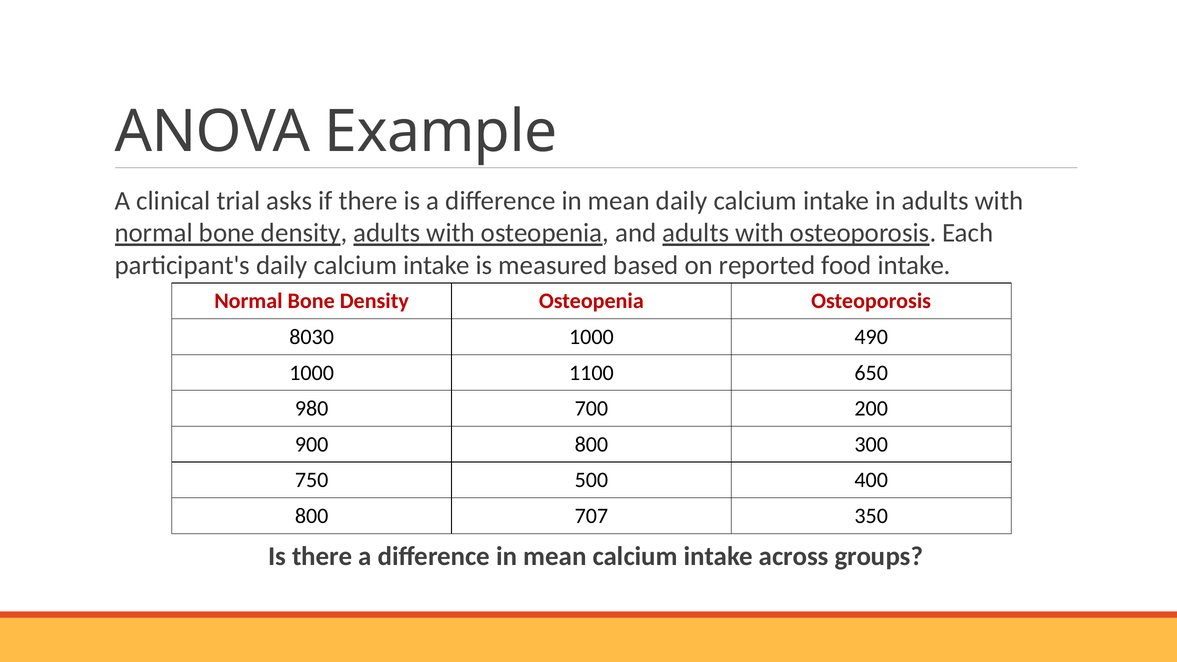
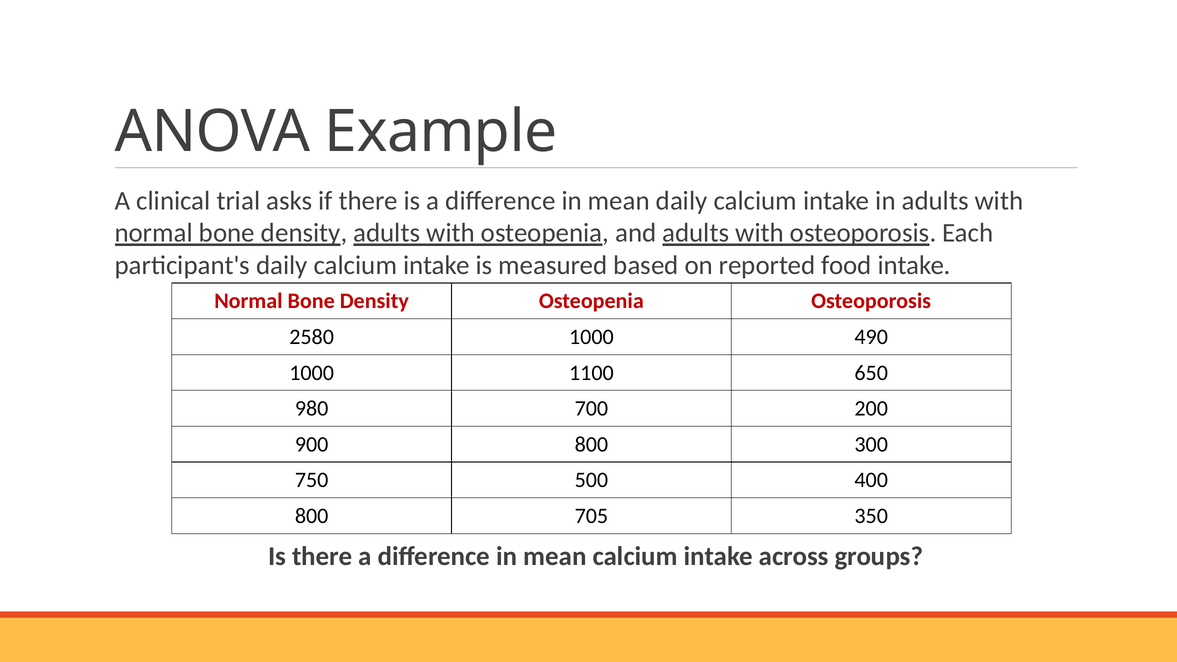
8030: 8030 -> 2580 (312, 337)
707: 707 -> 705 (591, 516)
